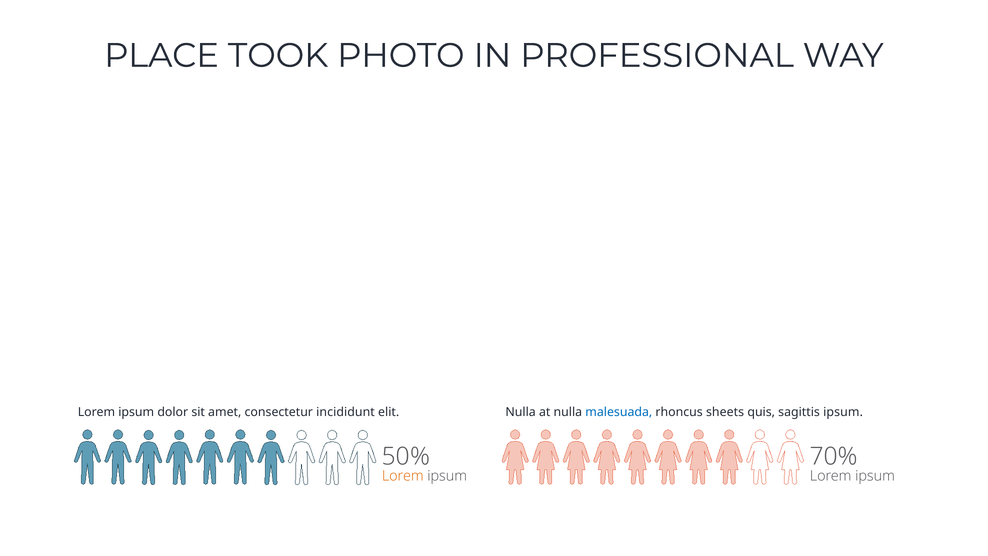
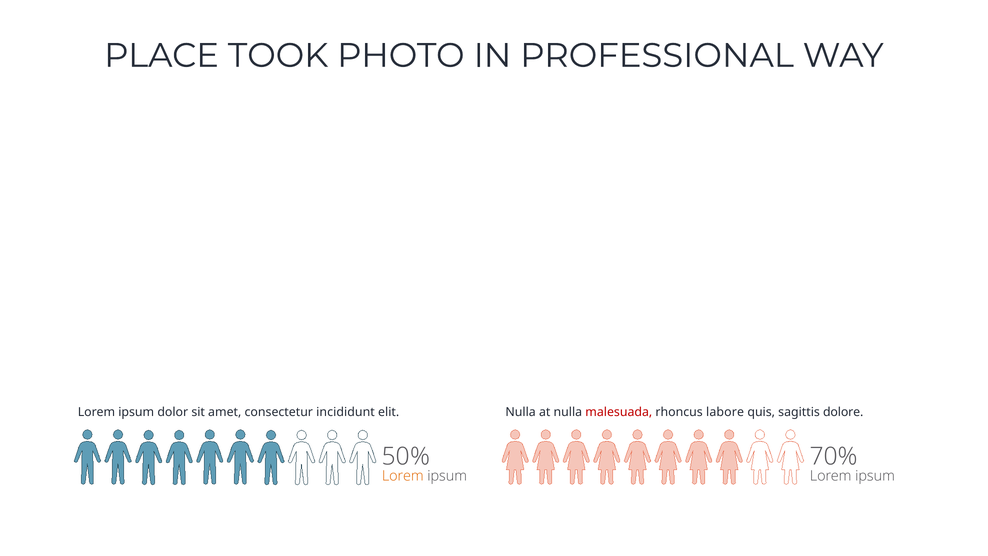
malesuada colour: blue -> red (619, 412)
sheets: sheets -> labore (725, 412)
sagittis ipsum: ipsum -> dolore (843, 412)
